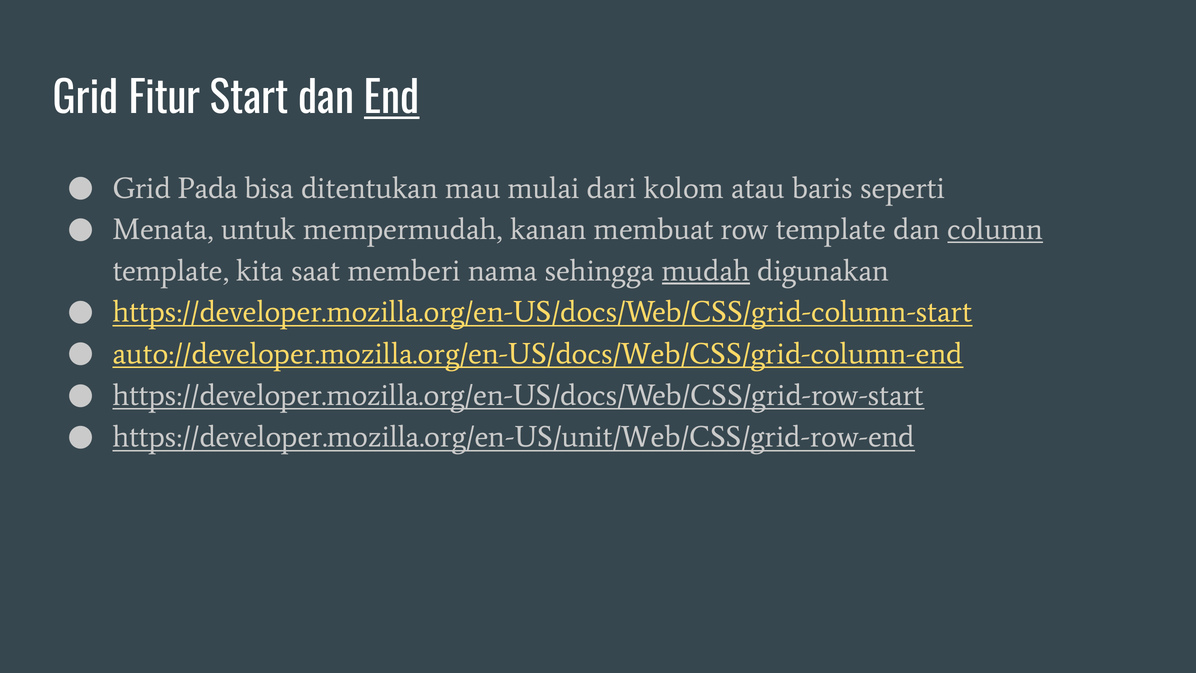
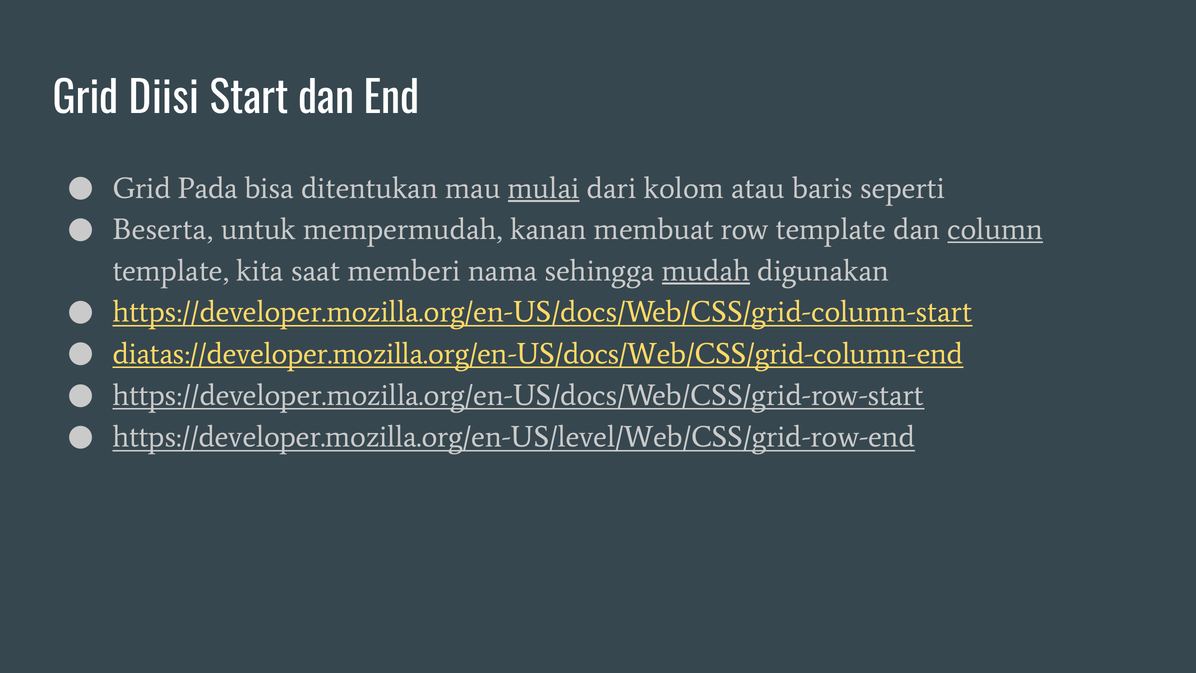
Fitur: Fitur -> Diisi (164, 99)
End underline: present -> none (392, 99)
mulai underline: none -> present (544, 188)
Menata: Menata -> Beserta (163, 229)
auto://developer.mozilla.org/en-US/docs/Web/CSS/grid-column-end: auto://developer.mozilla.org/en-US/docs/Web/CSS/grid-column-end -> diatas://developer.mozilla.org/en-US/docs/Web/CSS/grid-column-end (538, 354)
https://developer.mozilla.org/en-US/unit/Web/CSS/grid-row-end: https://developer.mozilla.org/en-US/unit/Web/CSS/grid-row-end -> https://developer.mozilla.org/en-US/level/Web/CSS/grid-row-end (514, 437)
